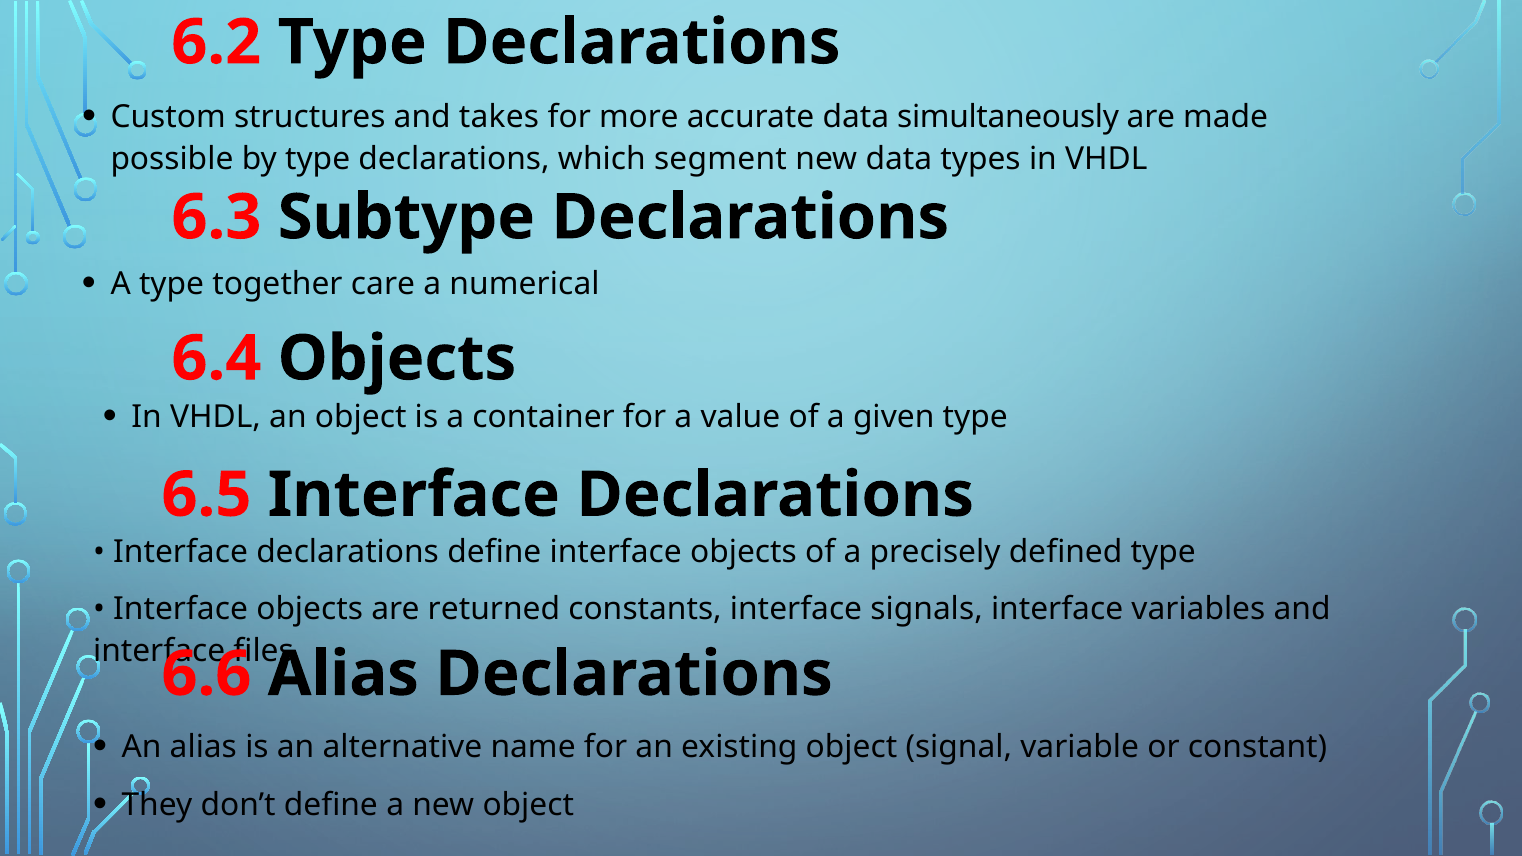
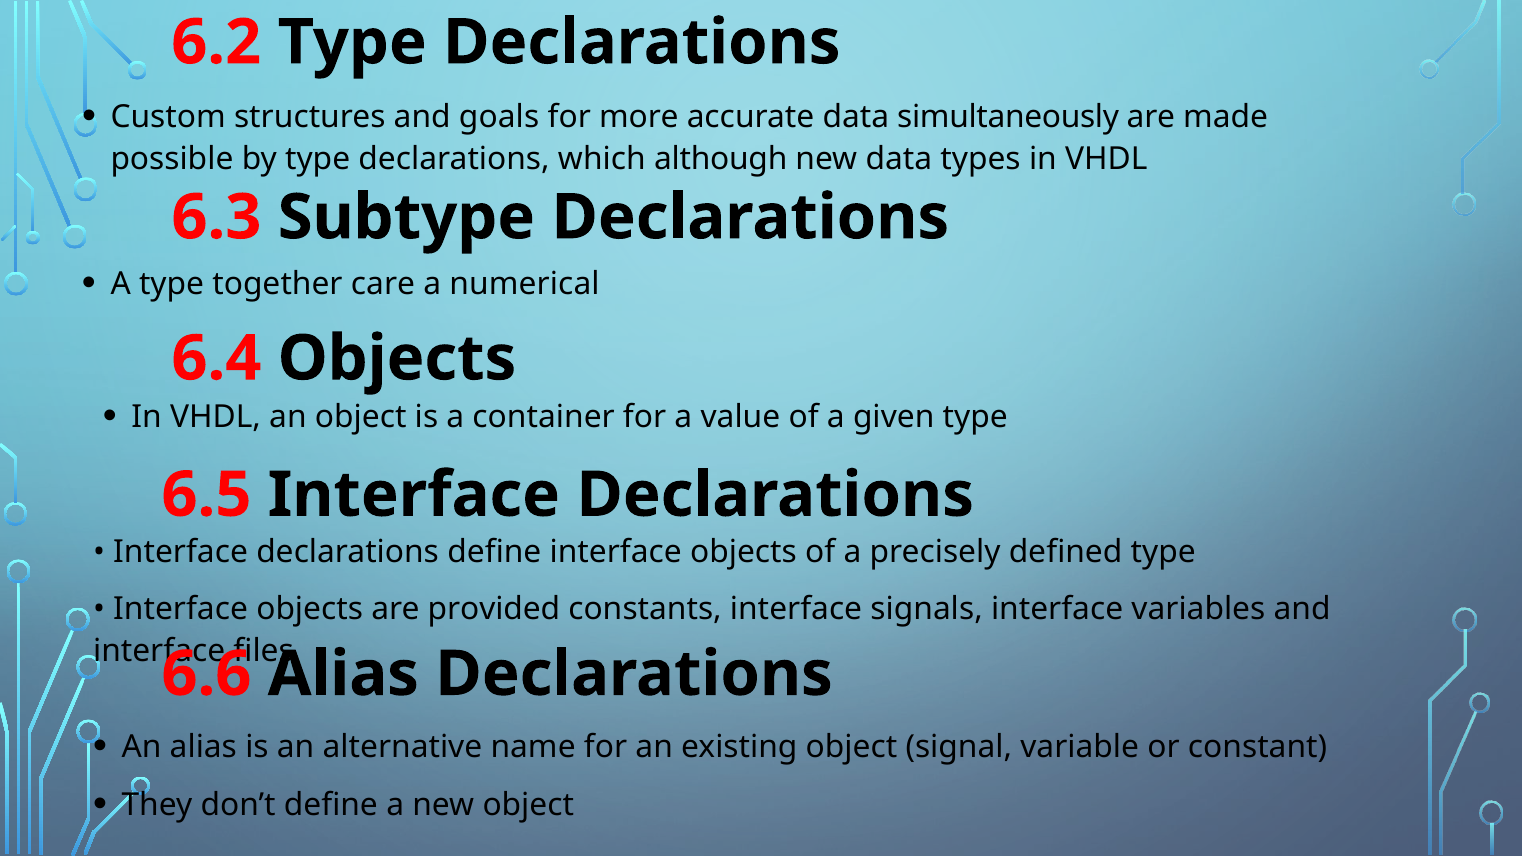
takes: takes -> goals (499, 117)
segment: segment -> although (721, 159)
returned: returned -> provided (494, 610)
